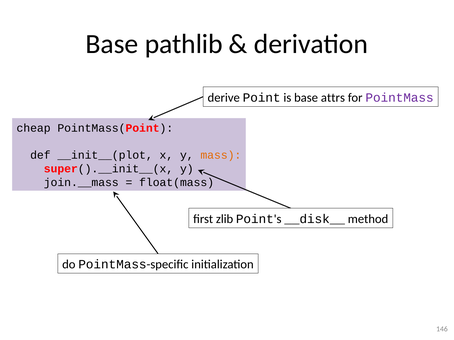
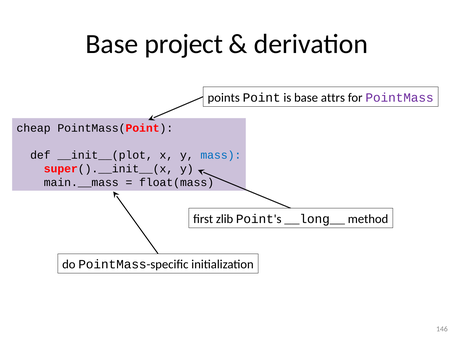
pathlib: pathlib -> project (184, 44)
derive: derive -> points (224, 98)
mass colour: orange -> blue (221, 155)
join.__mass: join.__mass -> main.__mass (81, 183)
__disk__: __disk__ -> __long__ (315, 219)
